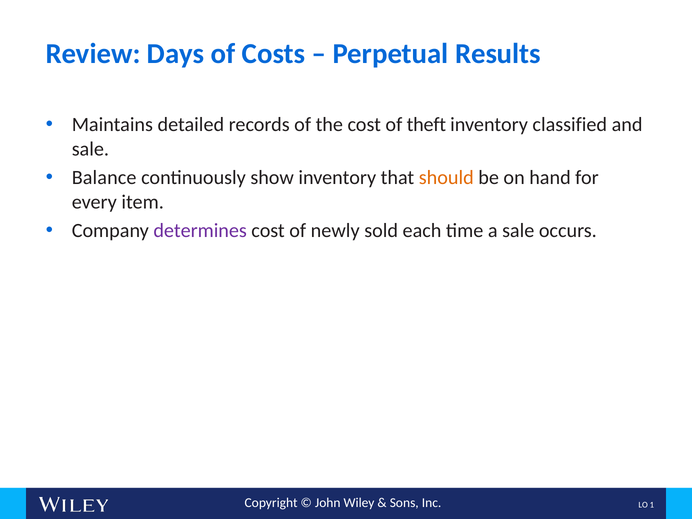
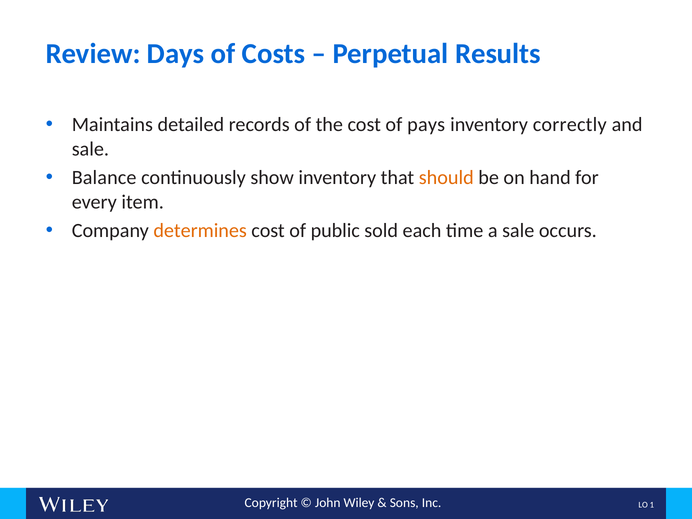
theft: theft -> pays (426, 125)
classified: classified -> correctly (570, 125)
determines colour: purple -> orange (200, 231)
newly: newly -> public (335, 231)
